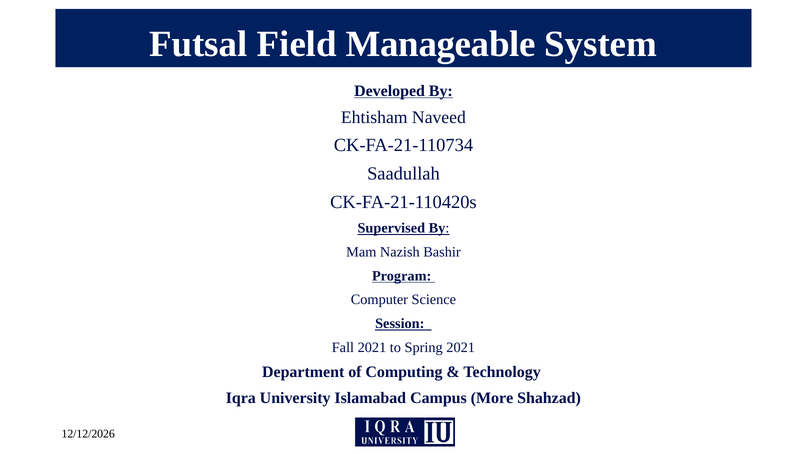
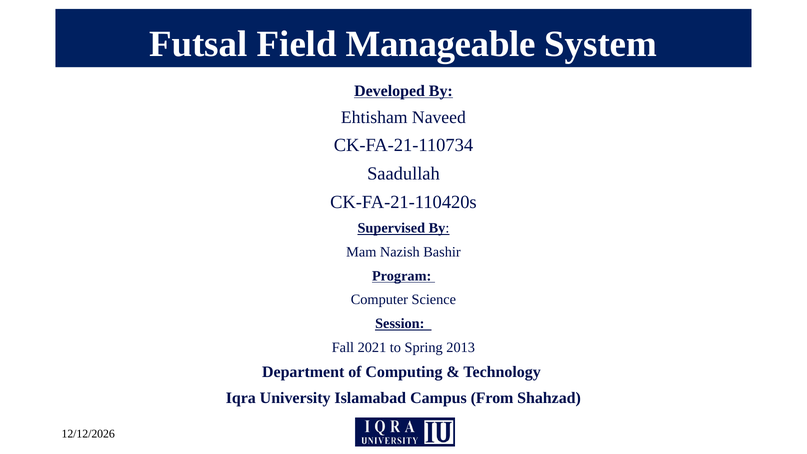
Spring 2021: 2021 -> 2013 (461, 347)
More: More -> From (492, 398)
